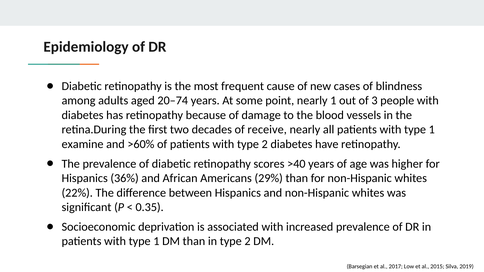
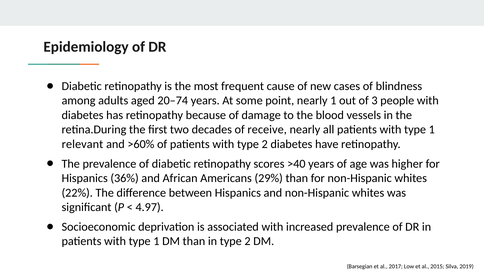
examine: examine -> relevant (82, 144)
0.35: 0.35 -> 4.97 (150, 207)
